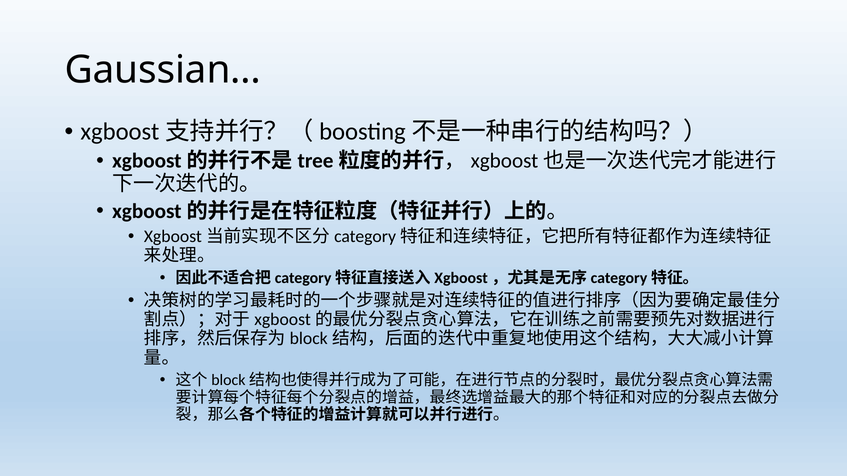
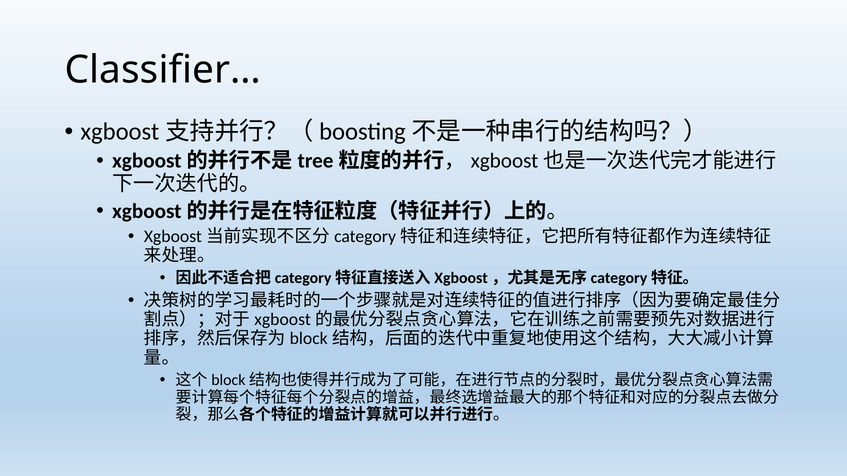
Gaussian…: Gaussian… -> Classifier… (163, 70)
